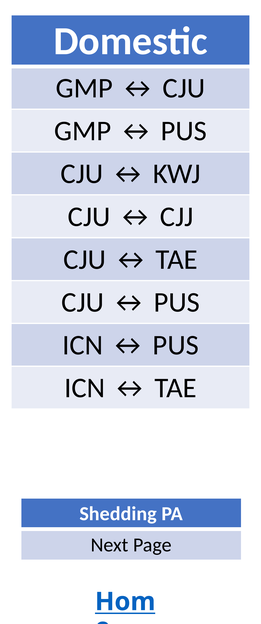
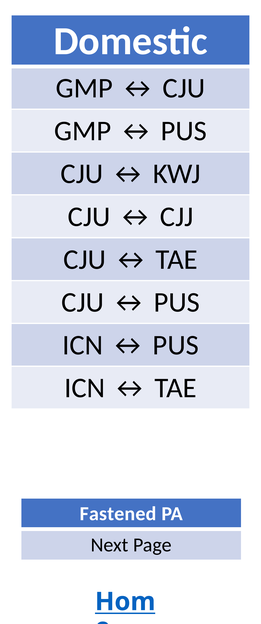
Shedding: Shedding -> Fastened (118, 514)
